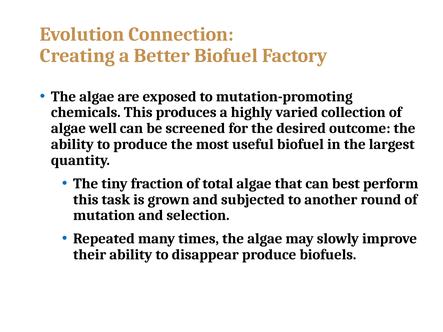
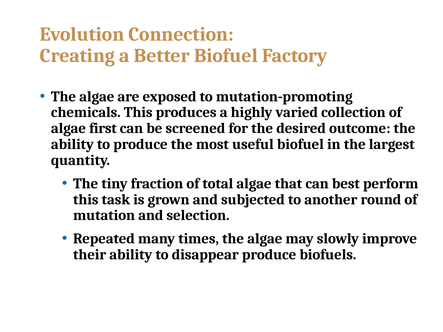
well: well -> first (103, 128)
